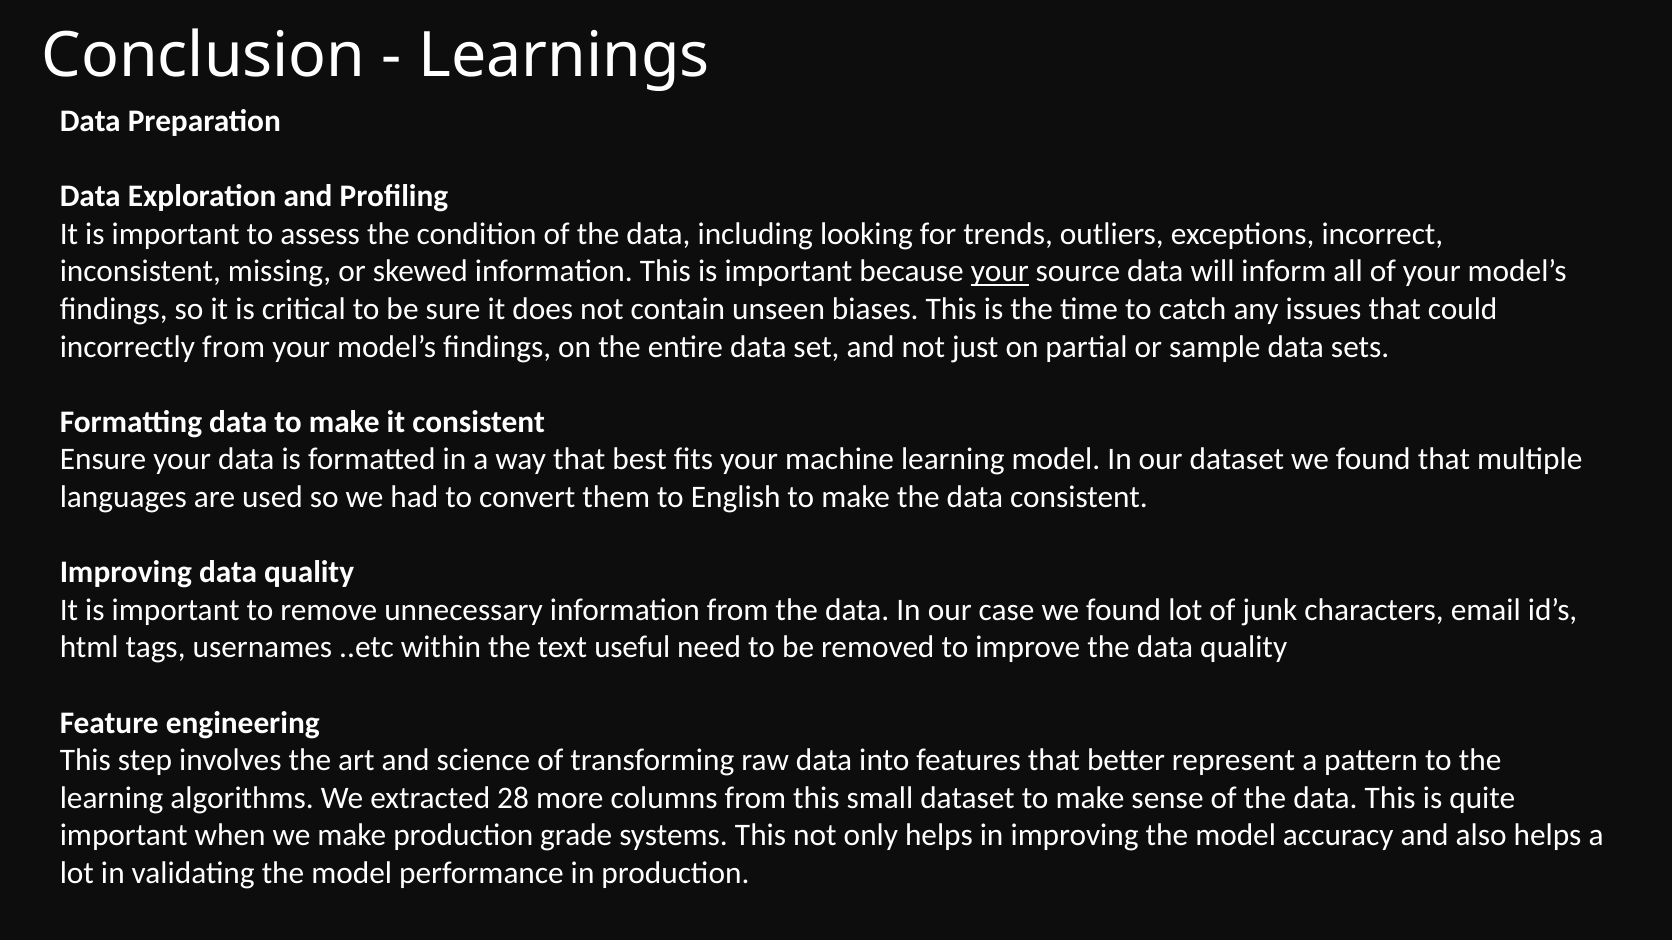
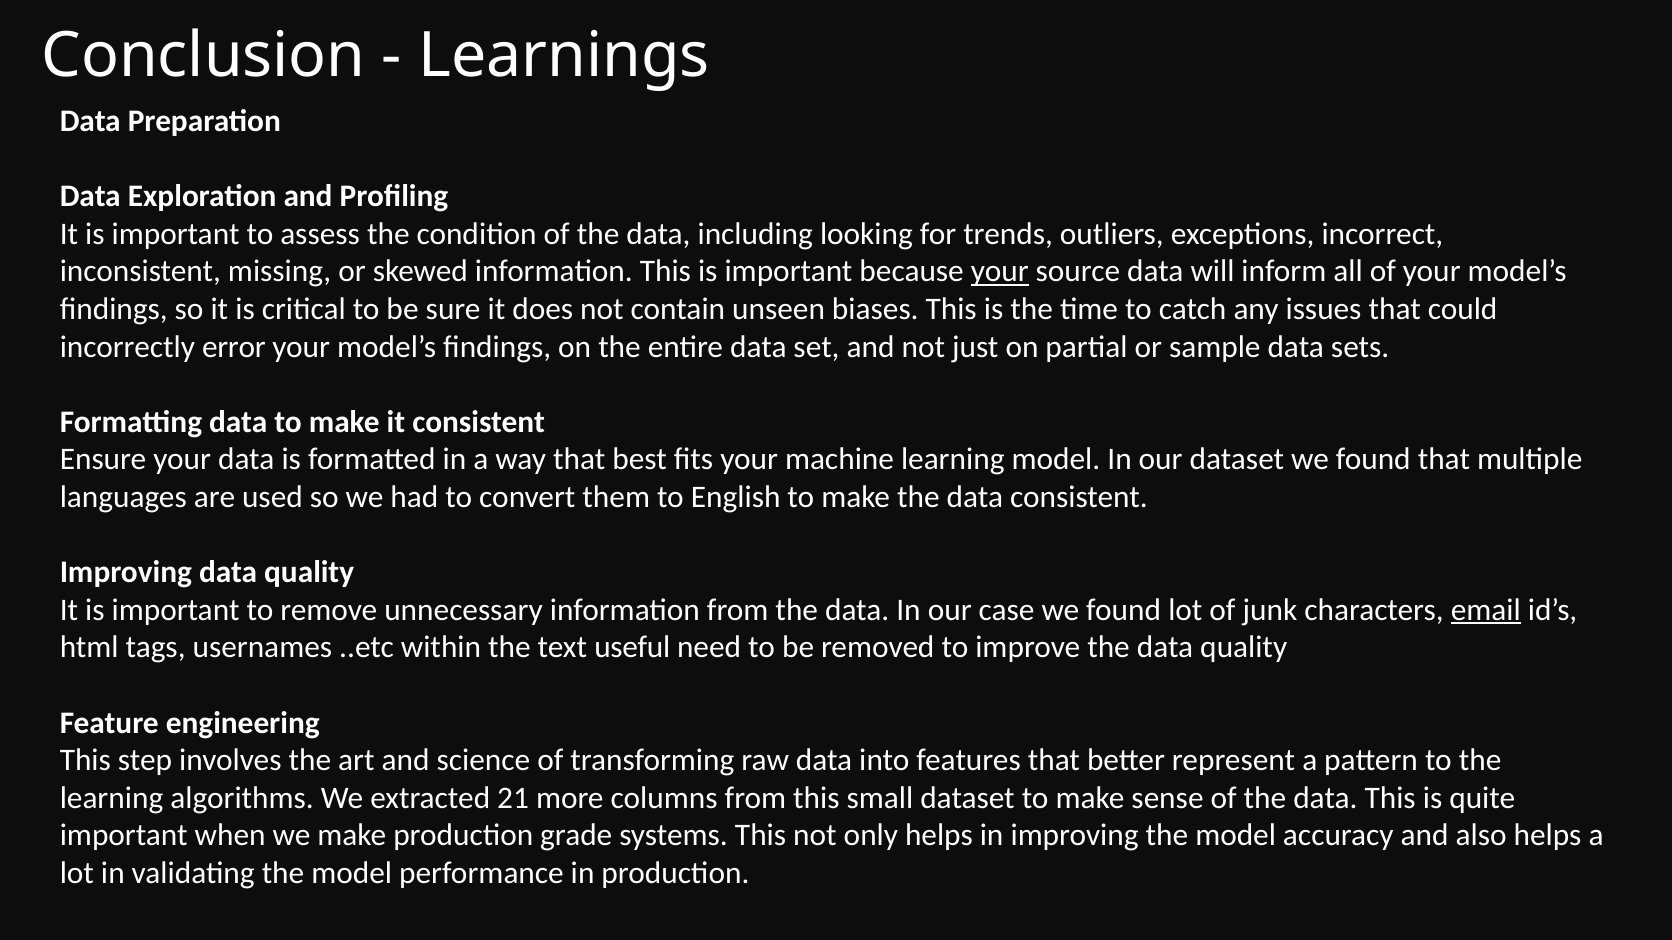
incorrectly from: from -> error (234, 347)
email underline: none -> present (1486, 610)
28: 28 -> 21 (513, 798)
